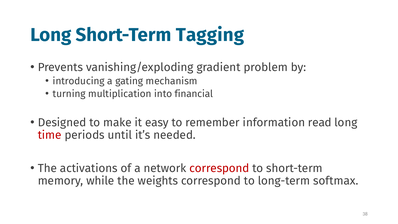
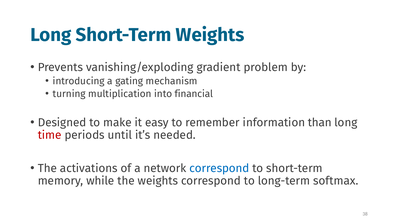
Short-Term Tagging: Tagging -> Weights (210, 35)
read: read -> than (320, 122)
correspond colour: red -> blue (219, 168)
